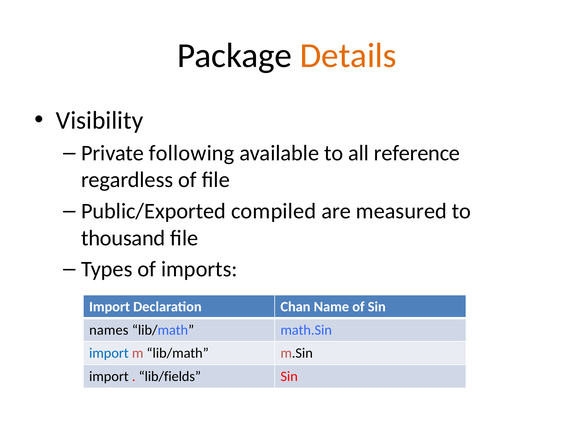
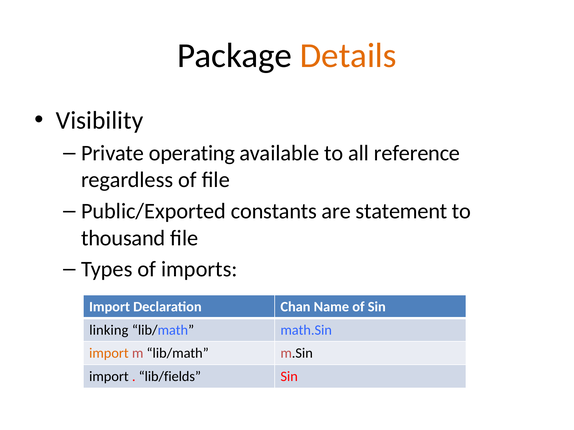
following: following -> operating (192, 153)
compiled: compiled -> constants (274, 211)
measured: measured -> statement (402, 211)
names: names -> linking (109, 330)
import colour: blue -> orange (109, 354)
